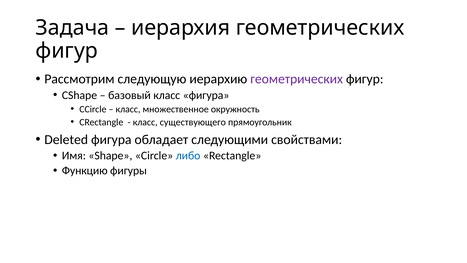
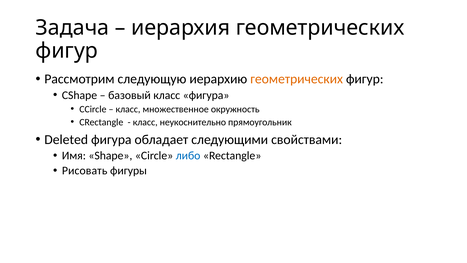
геометрических colour: purple -> orange (297, 79)
существующего: существующего -> неукоснительно (193, 122)
Функцию: Функцию -> Рисовать (85, 171)
